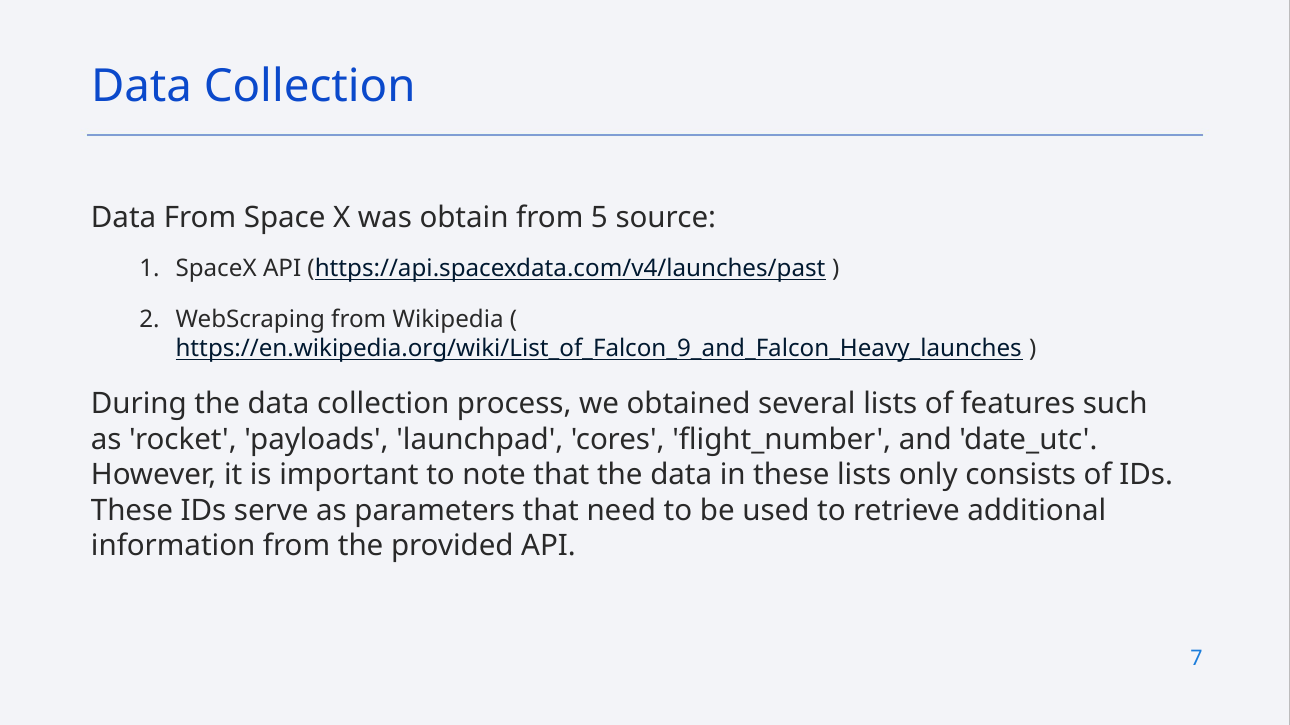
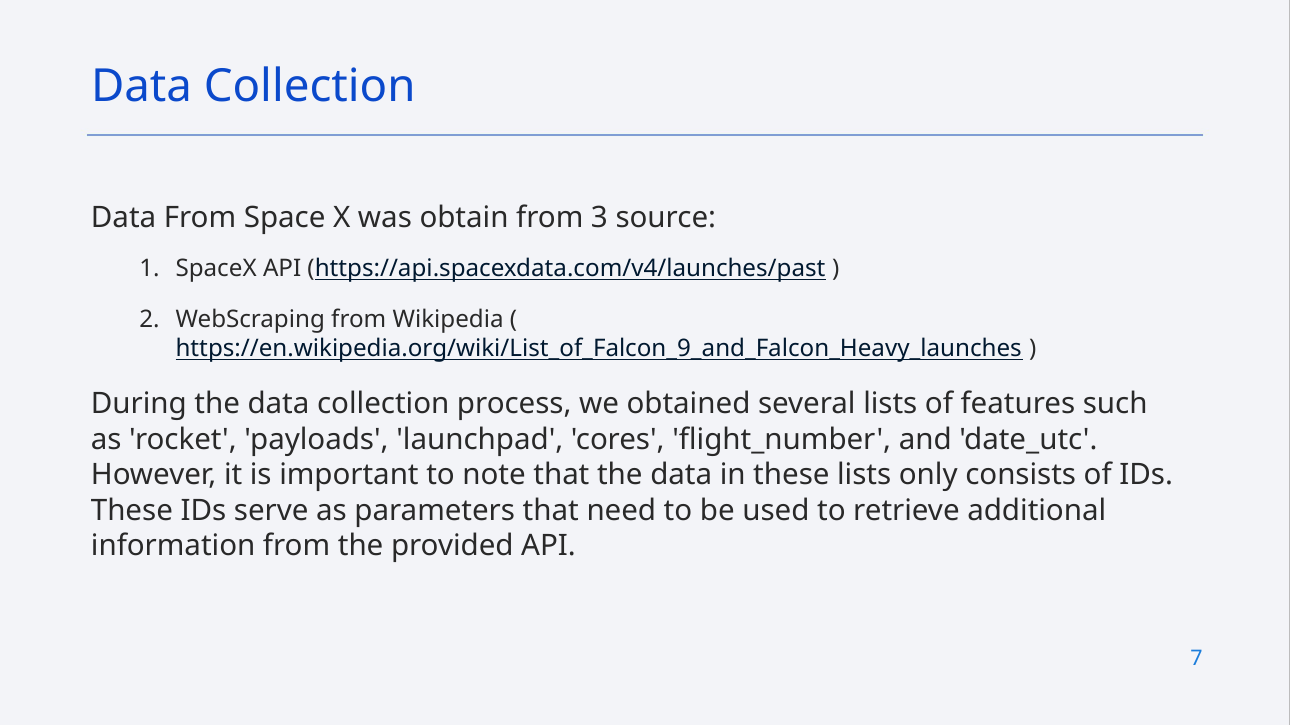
5: 5 -> 3 (599, 218)
